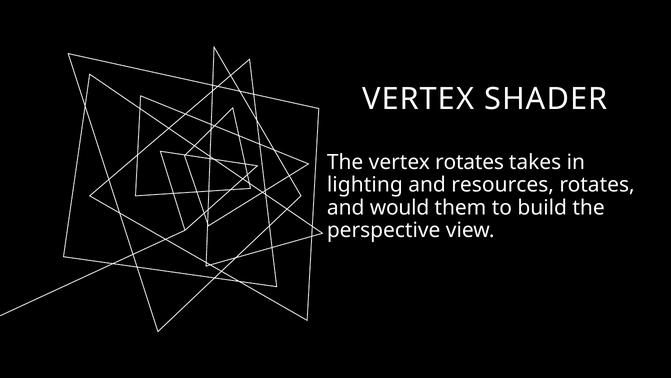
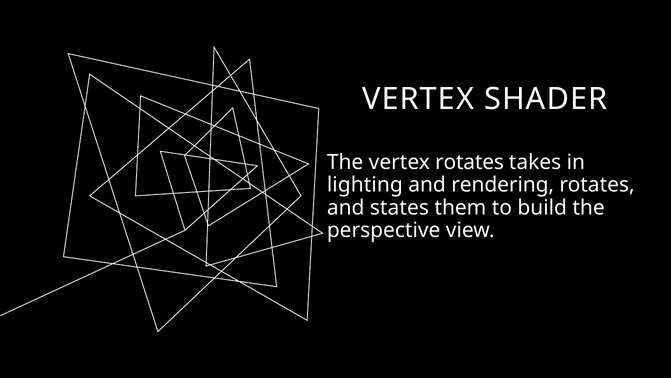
resources: resources -> rendering (503, 185)
would: would -> states (399, 207)
